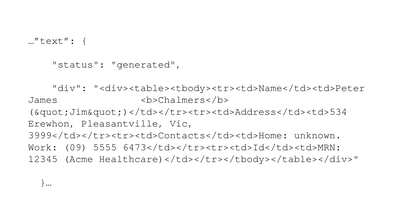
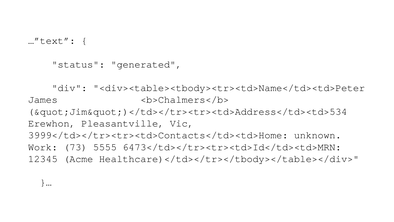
09: 09 -> 73 (75, 147)
